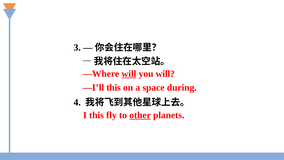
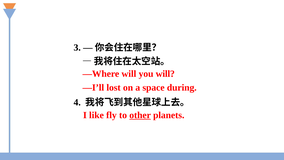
will underline: present -> none (129, 74)
—I’ll this: this -> lost (114, 87)
I this: this -> like (96, 115)
